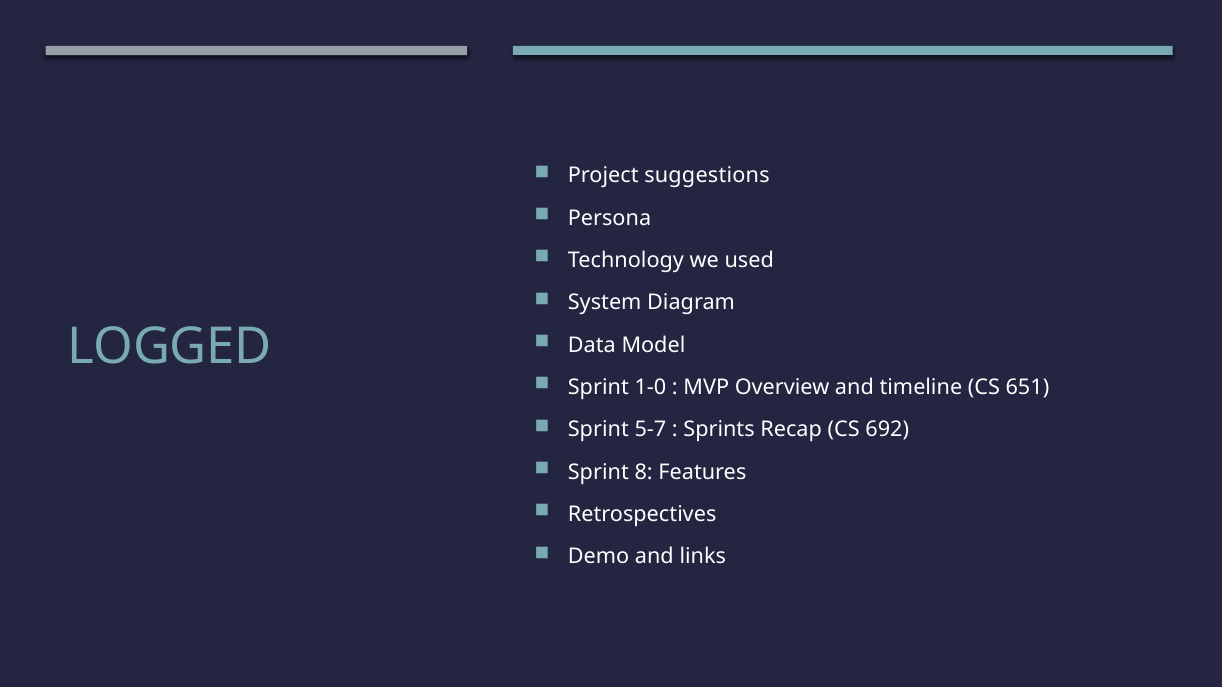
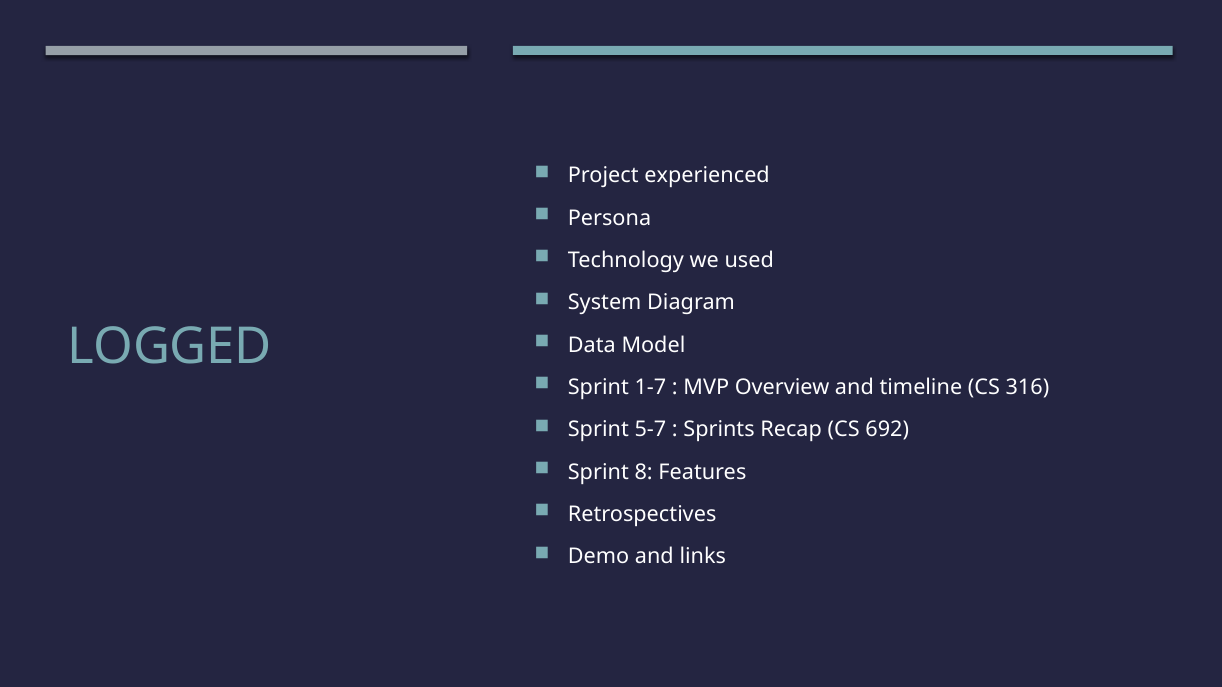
suggestions: suggestions -> experienced (707, 176)
1-0: 1-0 -> 1-7 (650, 387)
651: 651 -> 316 (1027, 387)
